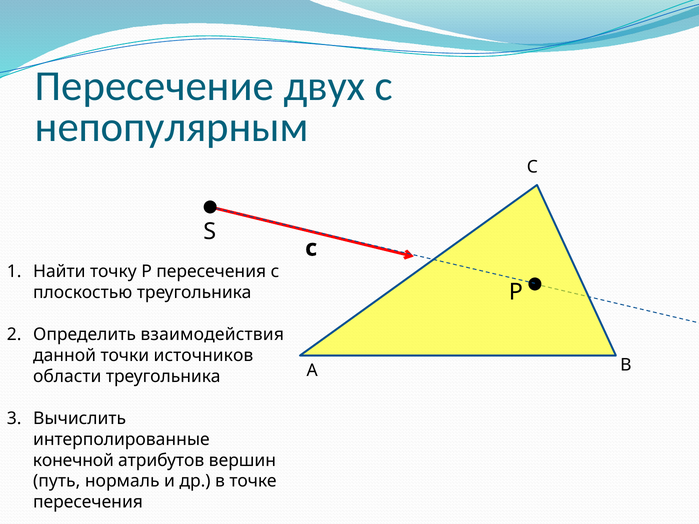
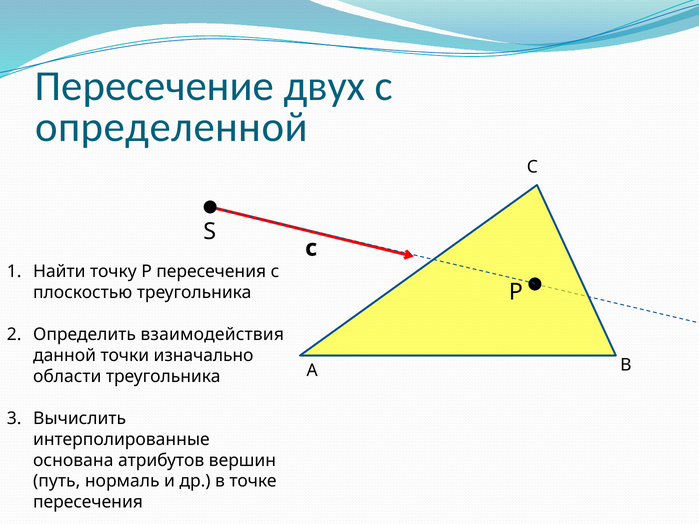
непопулярным: непопулярным -> определенной (172, 127)
источников: источников -> изначально (204, 356)
конечной: конечной -> основана (73, 460)
